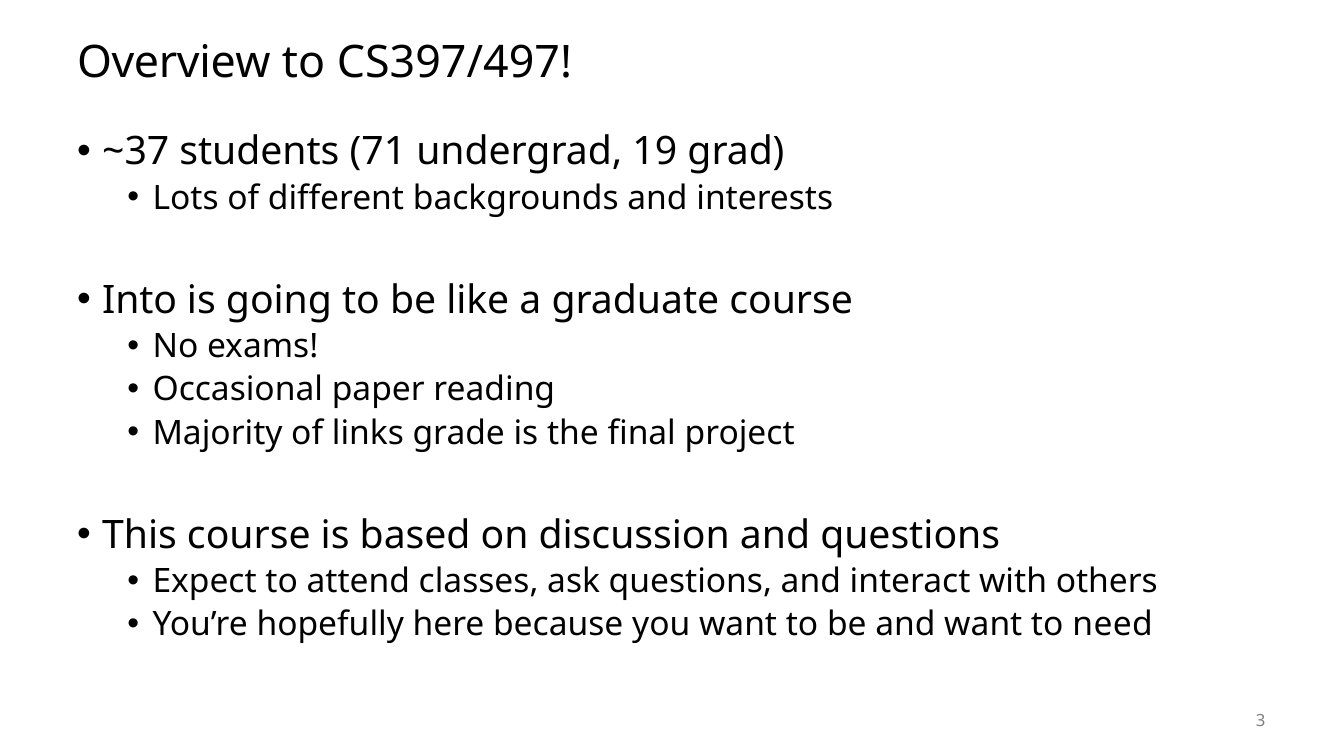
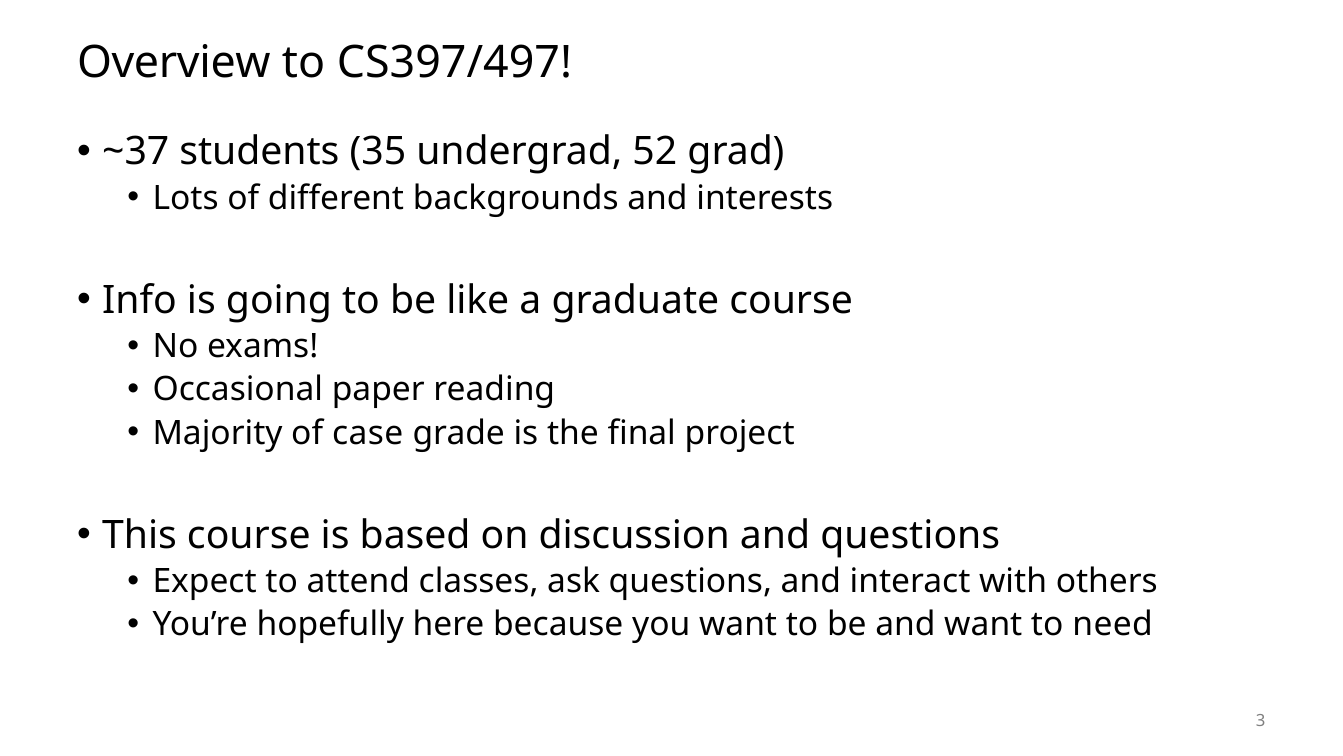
71: 71 -> 35 (378, 152)
19: 19 -> 52 (655, 152)
Into: Into -> Info (140, 300)
links: links -> case (368, 433)
